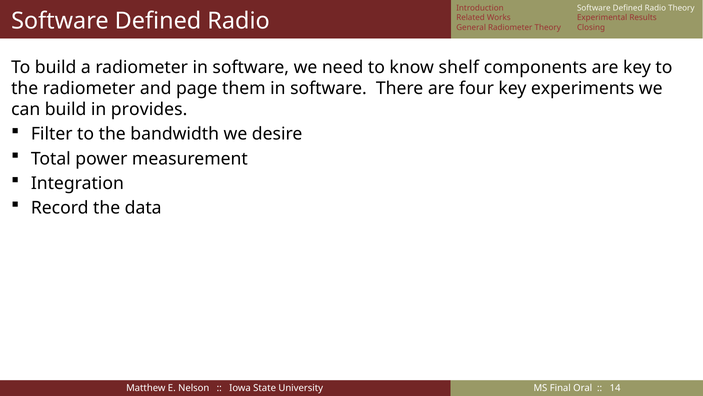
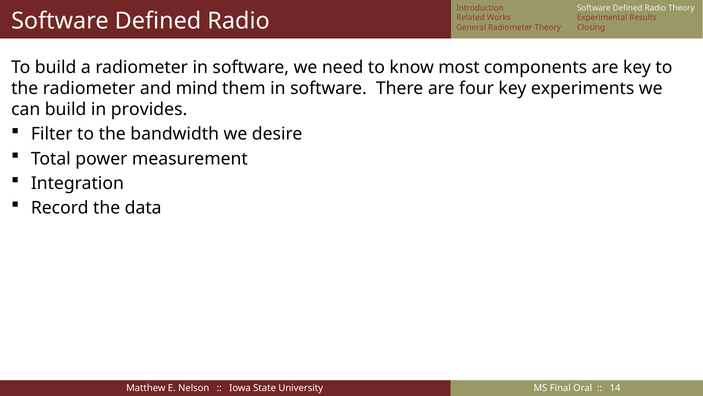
shelf: shelf -> most (459, 67)
page: page -> mind (197, 88)
